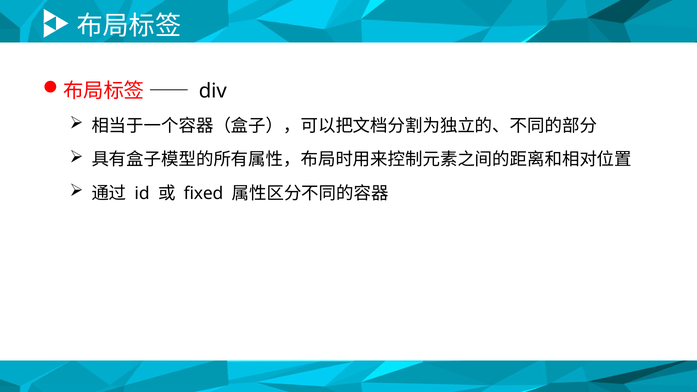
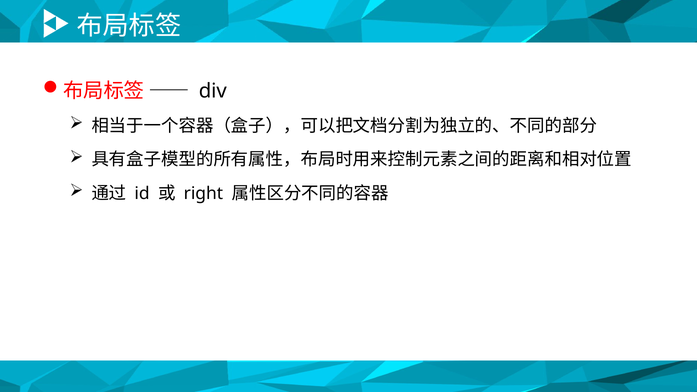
fixed: fixed -> right (203, 193)
